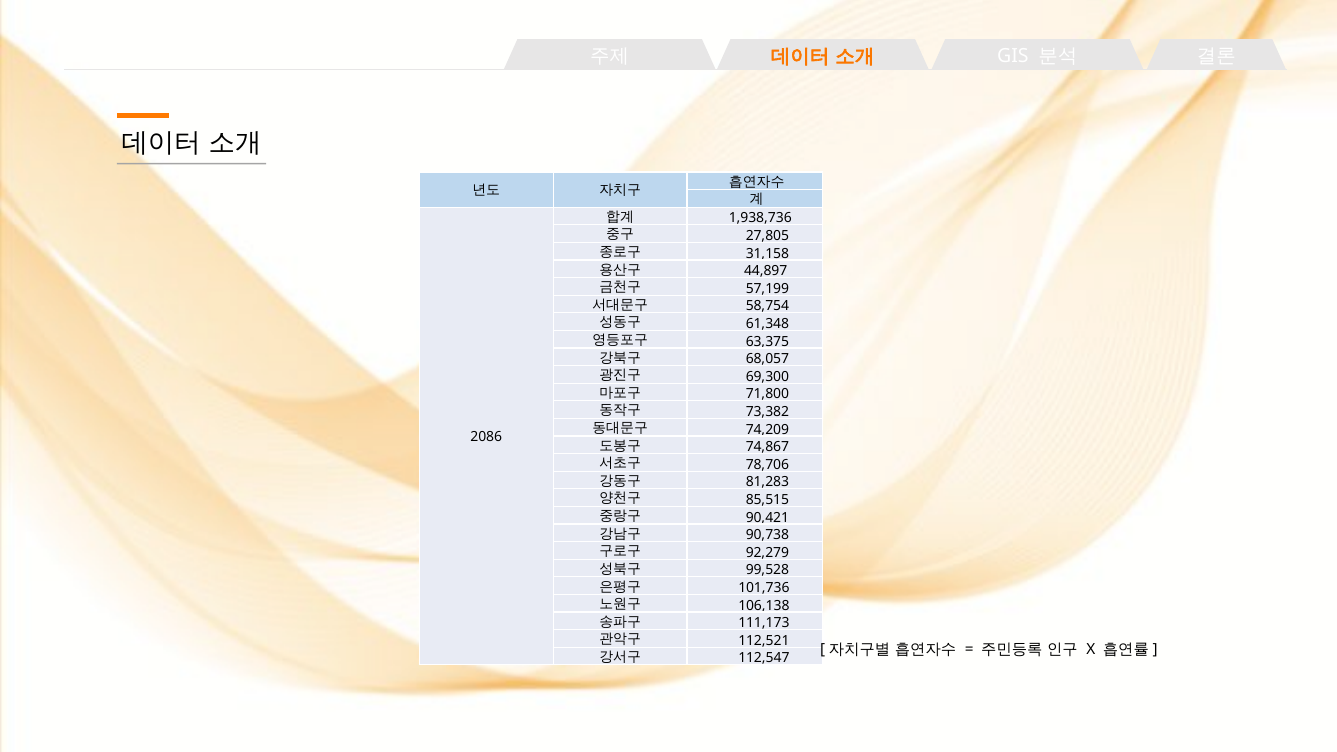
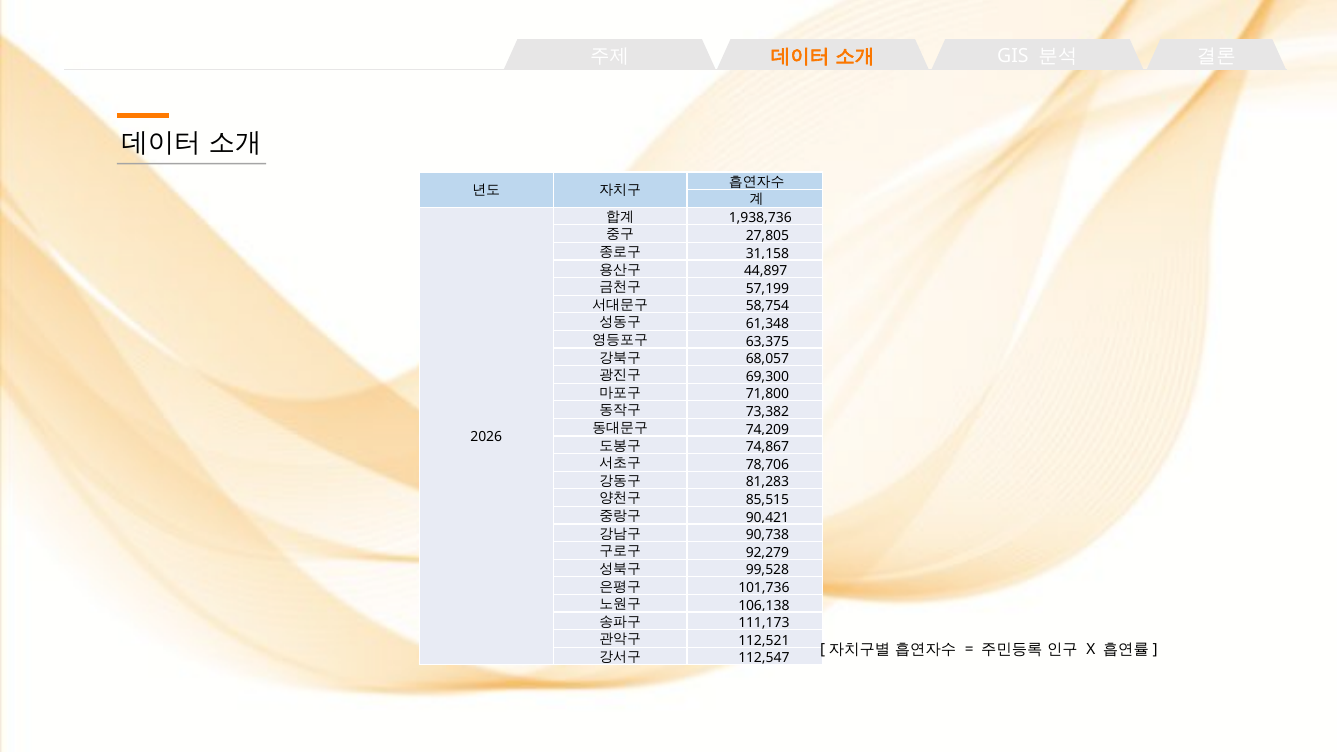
2086: 2086 -> 2026 (486, 437)
